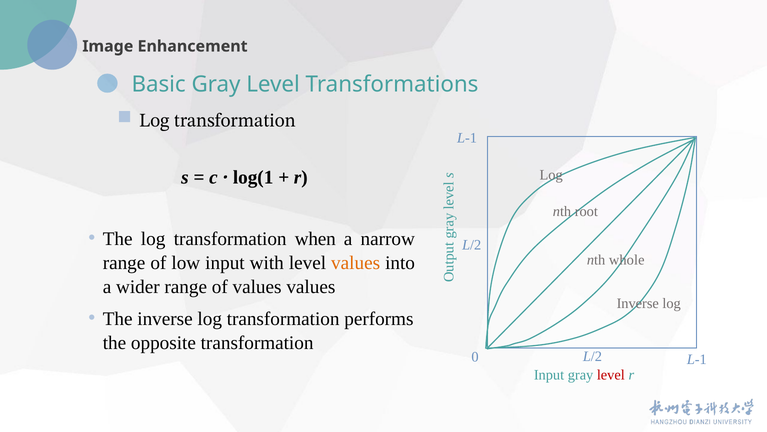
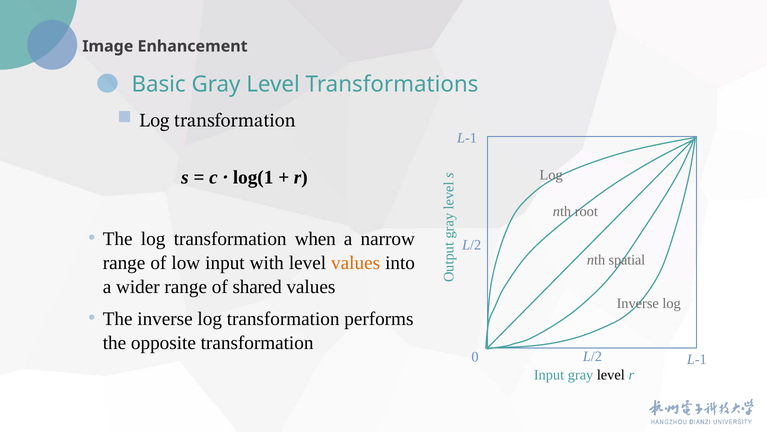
whole: whole -> spatial (627, 259)
of values: values -> shared (257, 286)
level colour: red -> black (611, 375)
